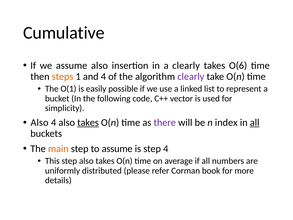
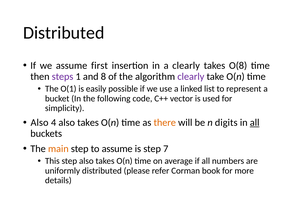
Cumulative: Cumulative -> Distributed (64, 33)
assume also: also -> first (99, 65)
O(6: O(6 -> O(8 (238, 65)
steps colour: orange -> purple (63, 76)
and 4: 4 -> 8 (103, 76)
takes underline: present -> none (88, 122)
there colour: purple -> orange (165, 122)
index: index -> digits (226, 122)
step 4: 4 -> 7 (166, 148)
